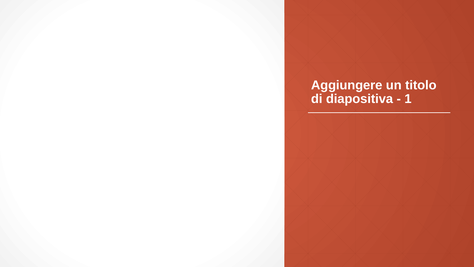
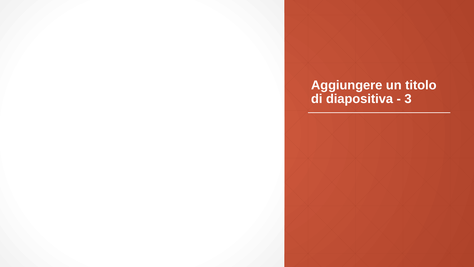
1: 1 -> 3 (408, 99)
